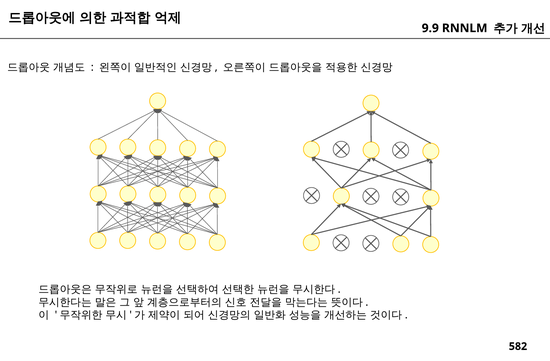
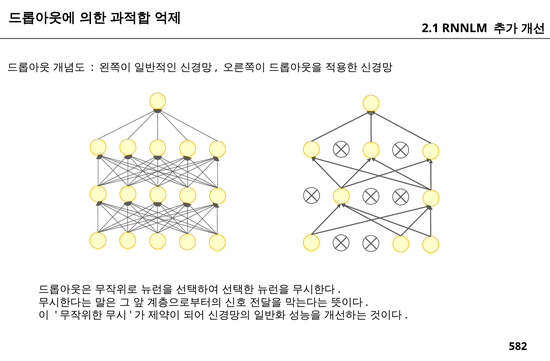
9.9: 9.9 -> 2.1 (430, 28)
